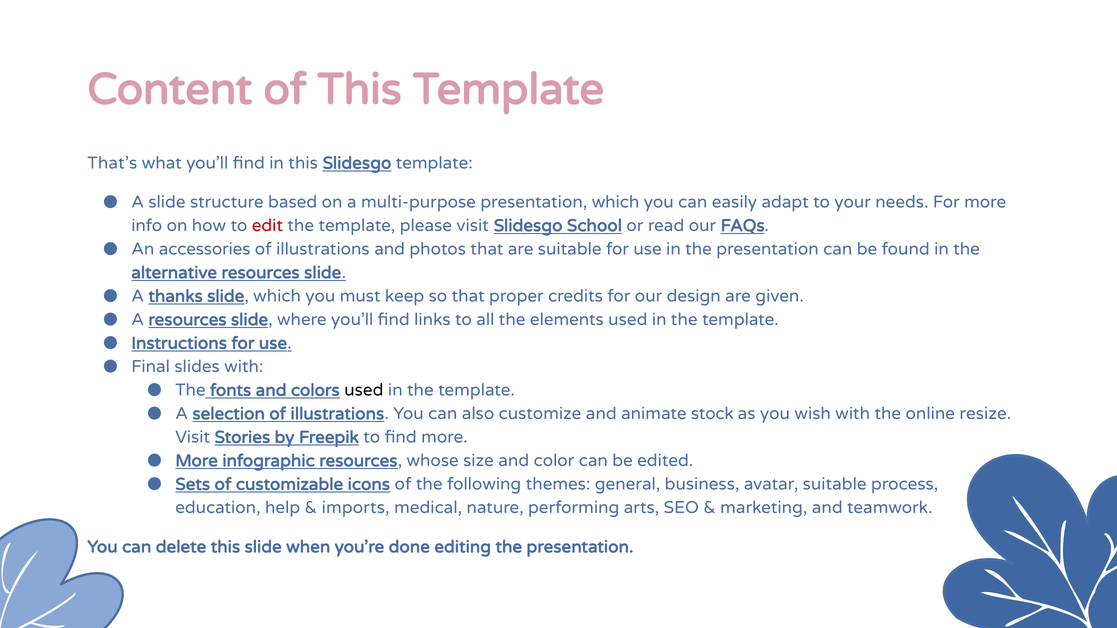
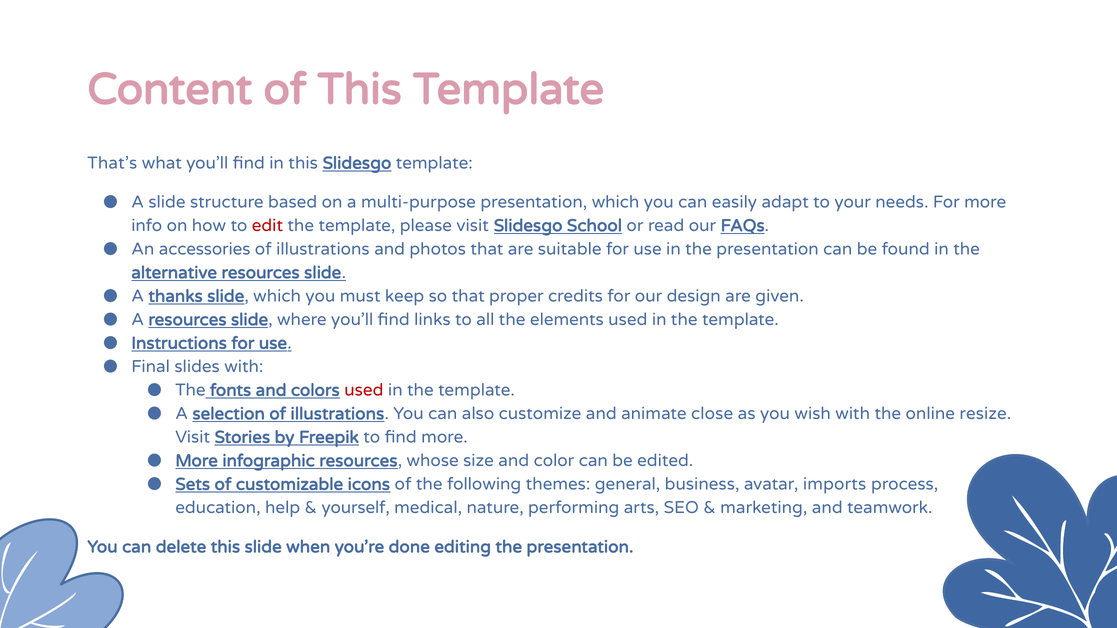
used colour: black -> red (364, 390)
stock: stock -> close (712, 414)
avatar suitable: suitable -> imports (835, 484)
imports: imports -> yourself (356, 508)
